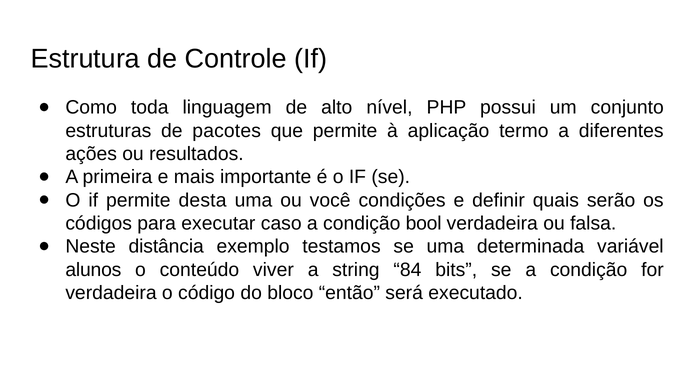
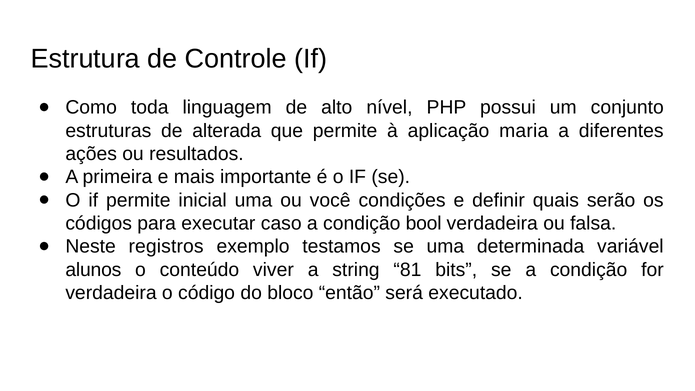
pacotes: pacotes -> alterada (227, 131)
termo: termo -> maria (524, 131)
desta: desta -> inicial (203, 200)
distância: distância -> registros (166, 247)
84: 84 -> 81 (407, 270)
